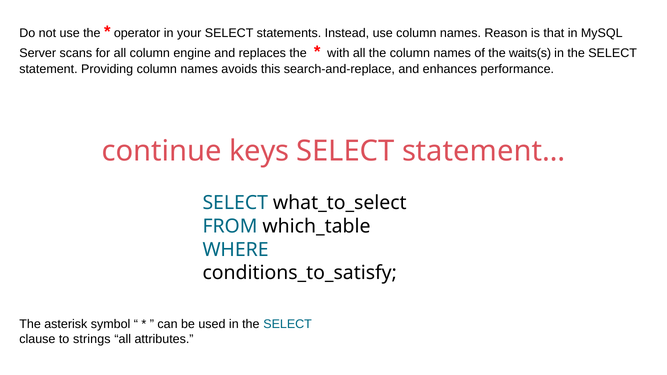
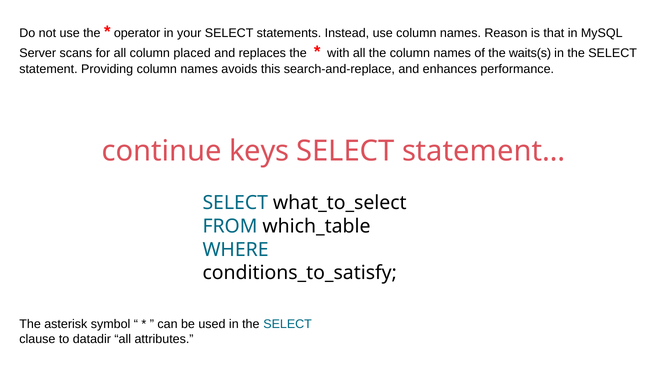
engine: engine -> placed (192, 53)
strings: strings -> datadir (92, 339)
